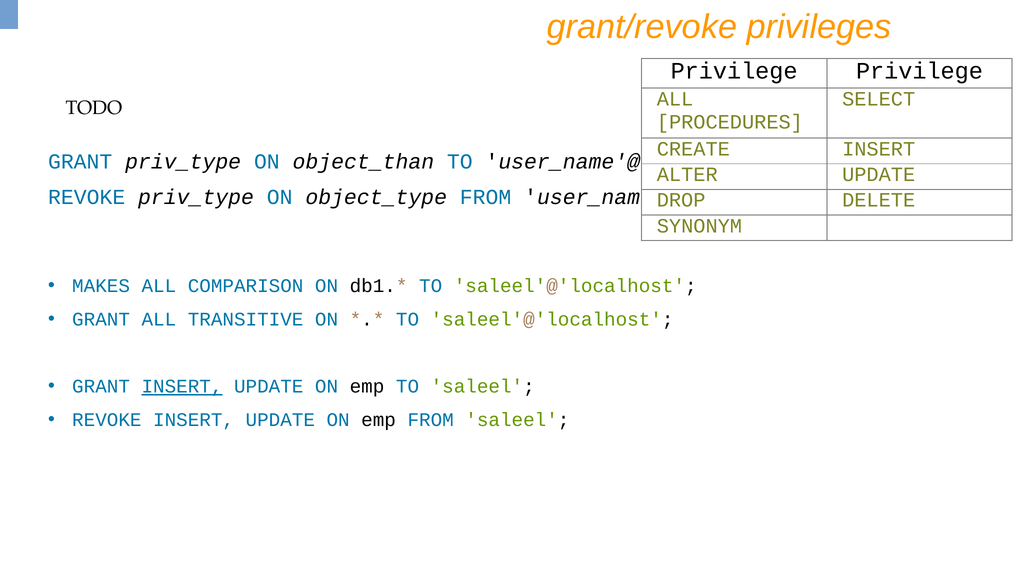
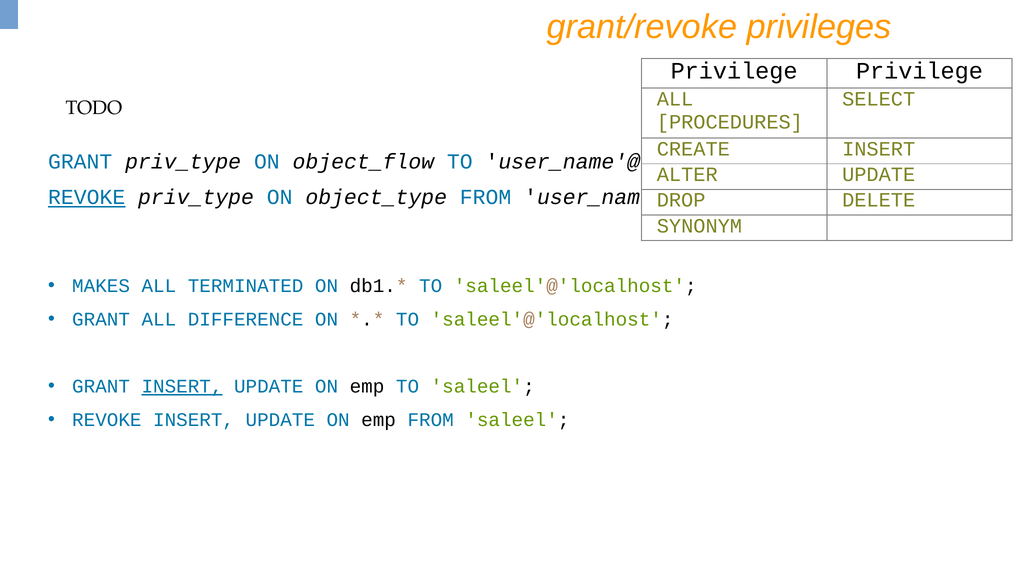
object_than: object_than -> object_flow (363, 162)
REVOKE underline: none -> present (87, 197)
COMPARISON: COMPARISON -> TERMINATED (246, 286)
TRANSITIVE: TRANSITIVE -> DIFFERENCE (246, 320)
